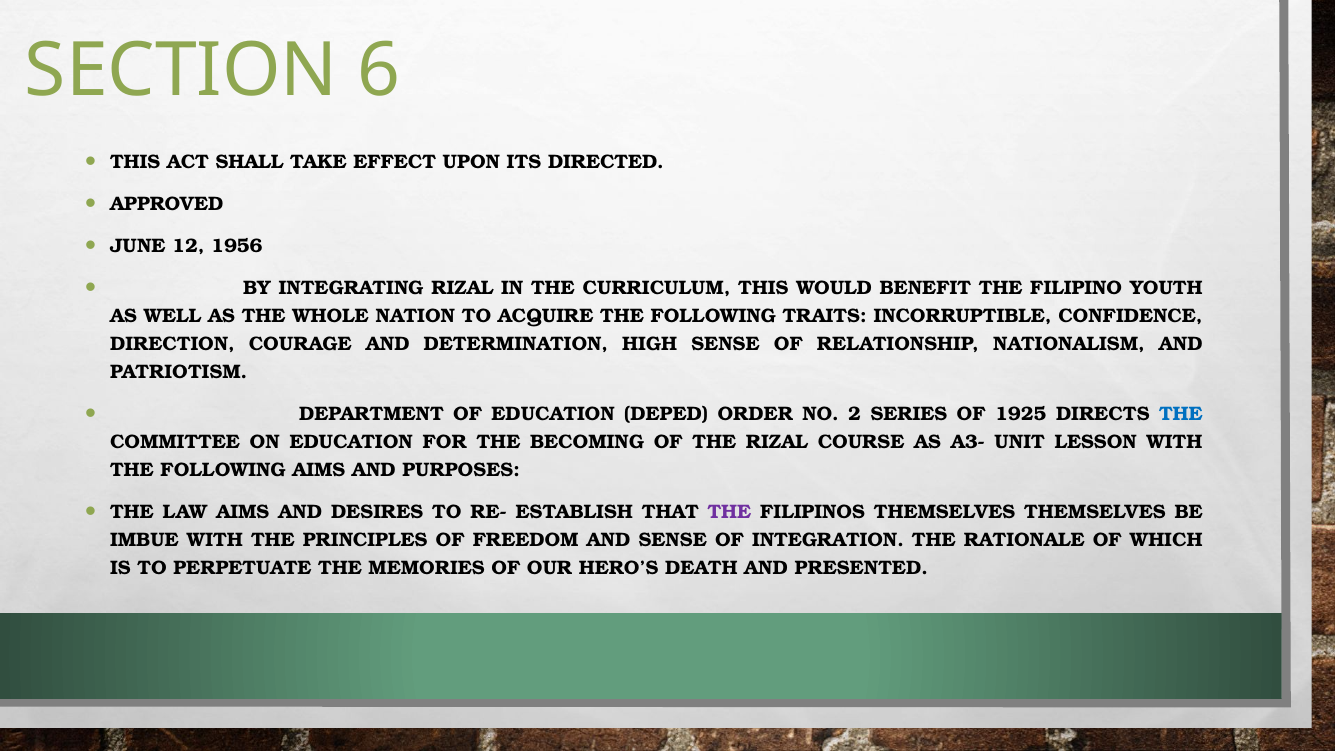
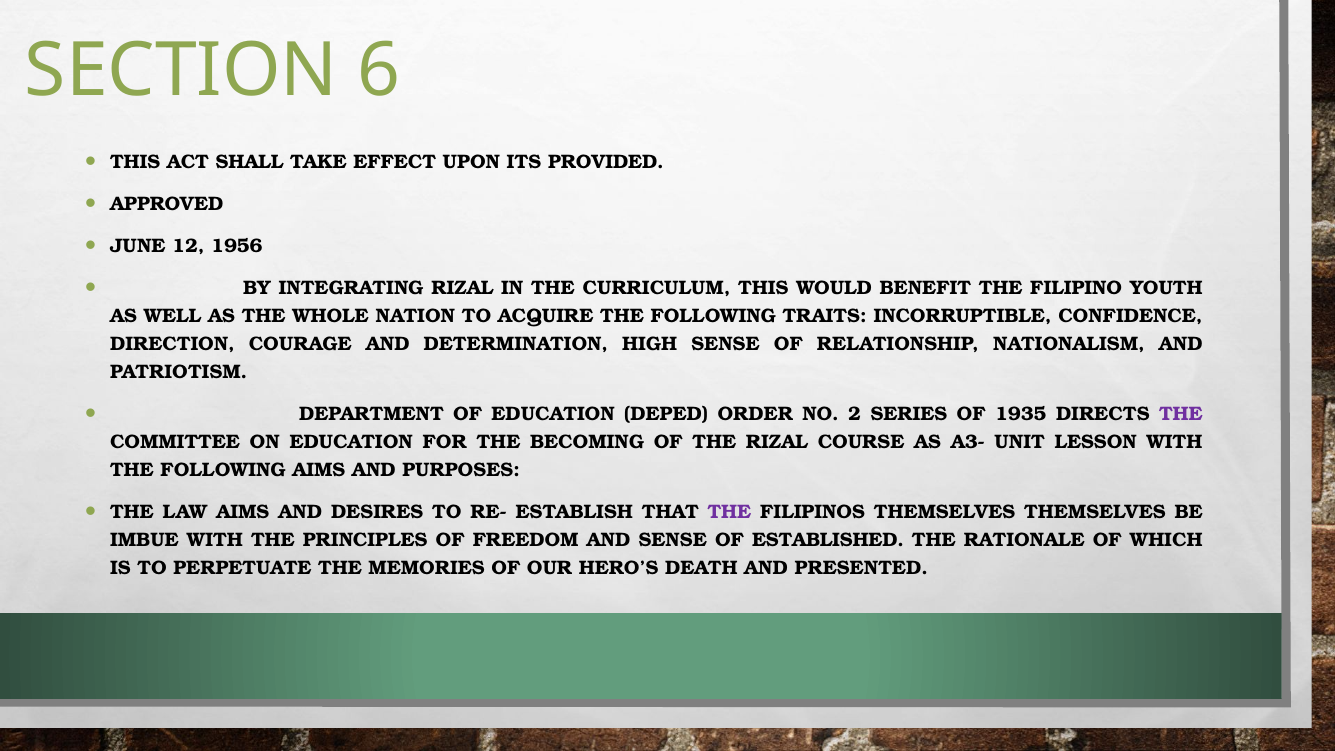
DIRECTED: DIRECTED -> PROVIDED (606, 162)
1925: 1925 -> 1935 (1021, 414)
THE colour: blue -> purple (1181, 414)
INTEGRATION: INTEGRATION -> ESTABLISHED (828, 540)
